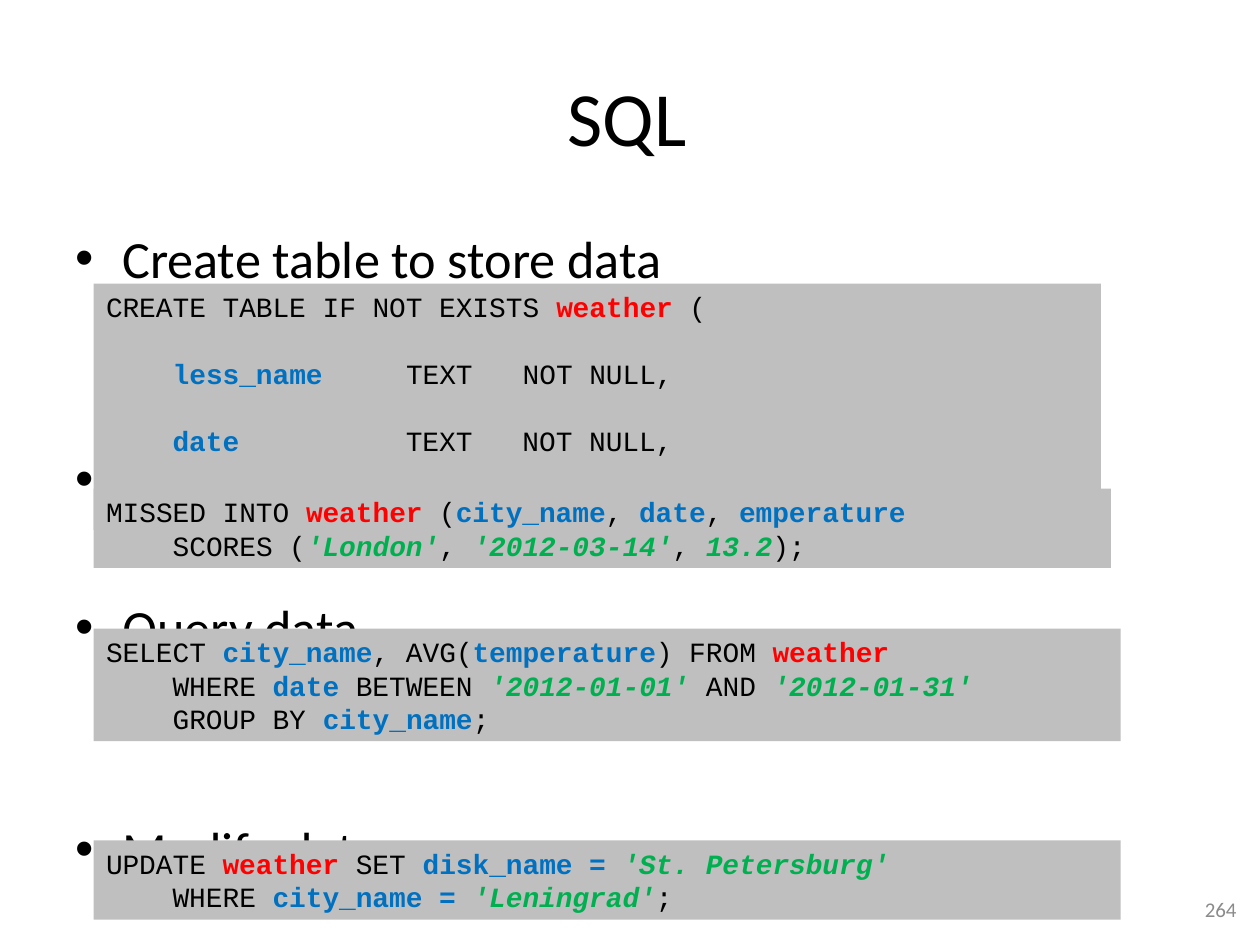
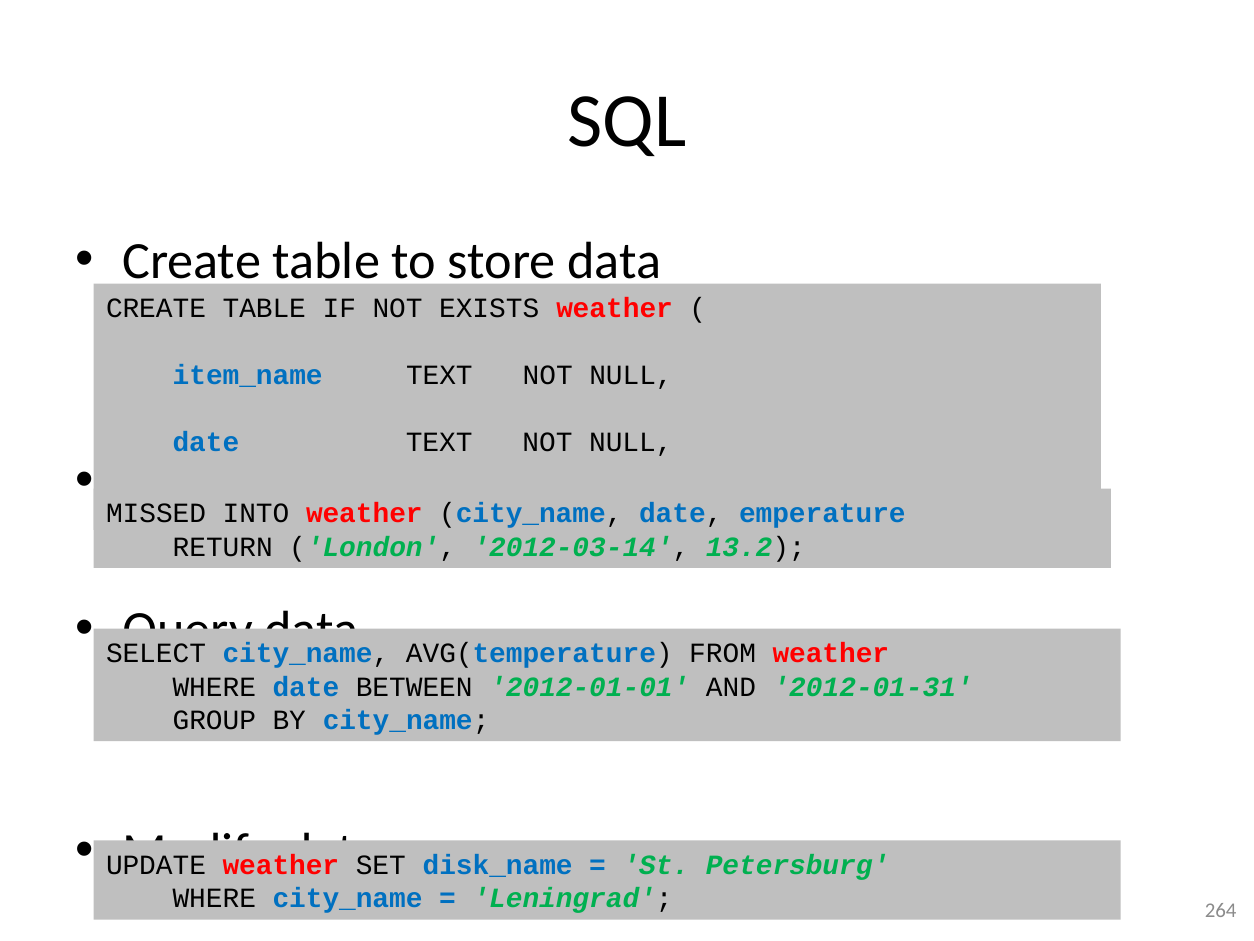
less_name: less_name -> item_name (248, 375)
SCORES: SCORES -> RETURN (223, 547)
